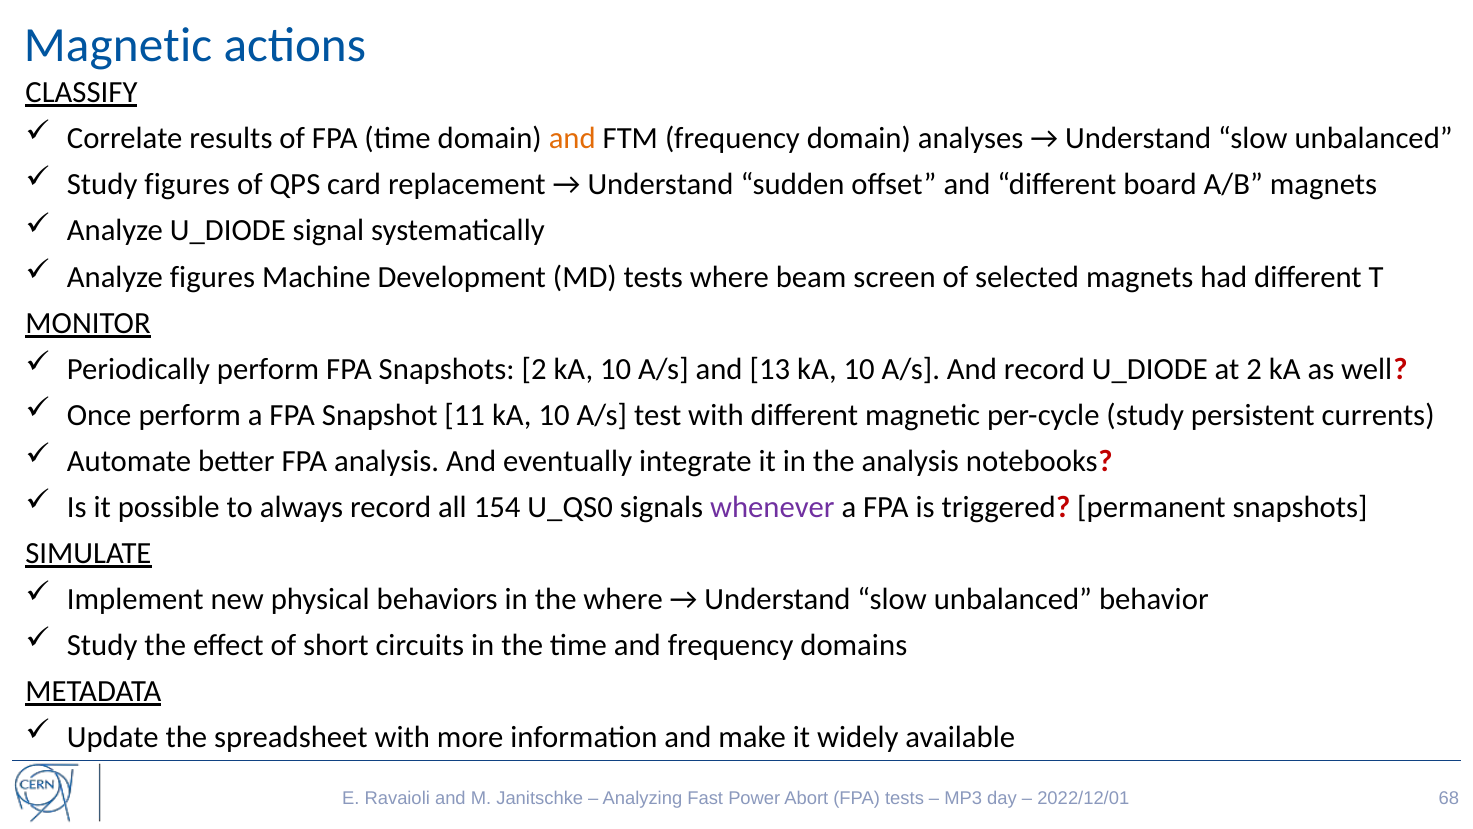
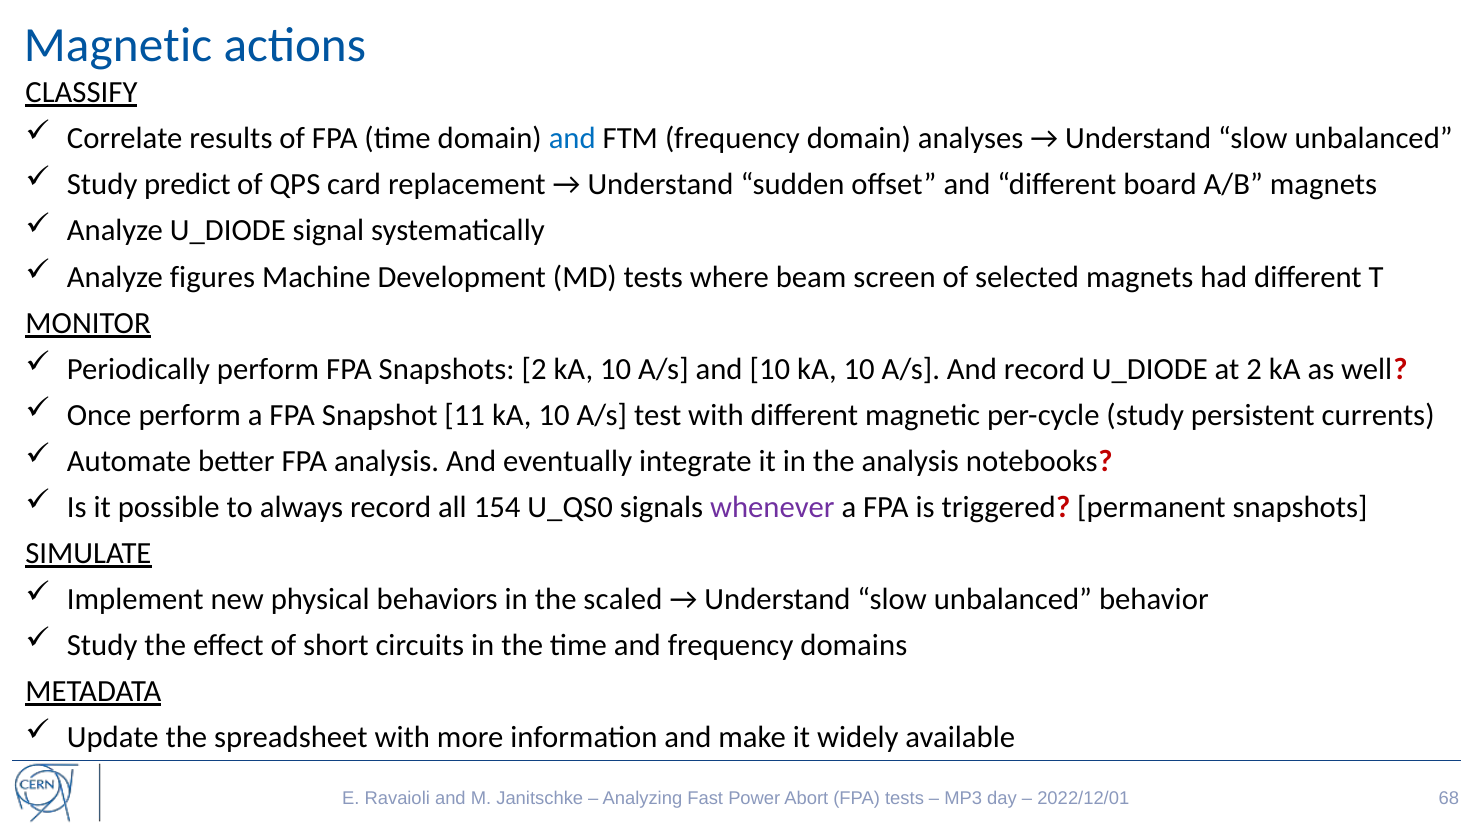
and colour: orange -> blue (572, 139)
Study figures: figures -> predict (187, 185)
and 13: 13 -> 10 (770, 369)
the where: where -> scaled (623, 599)
